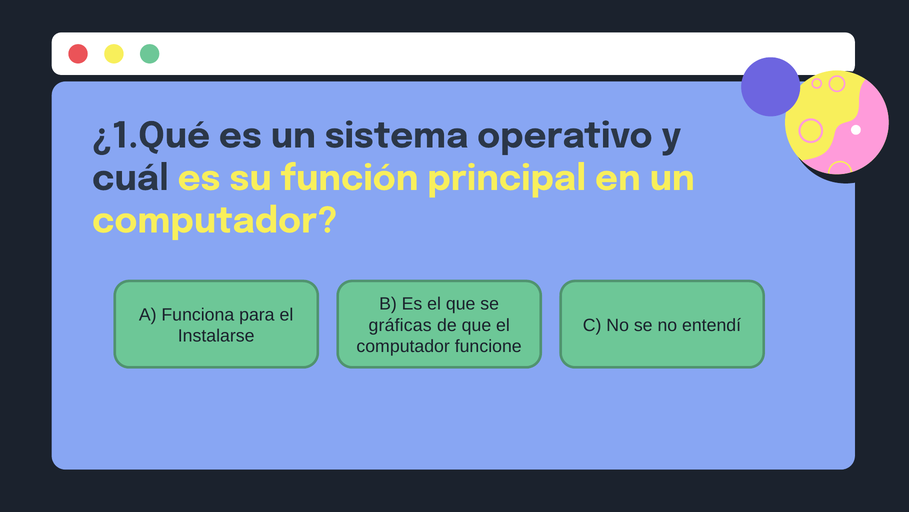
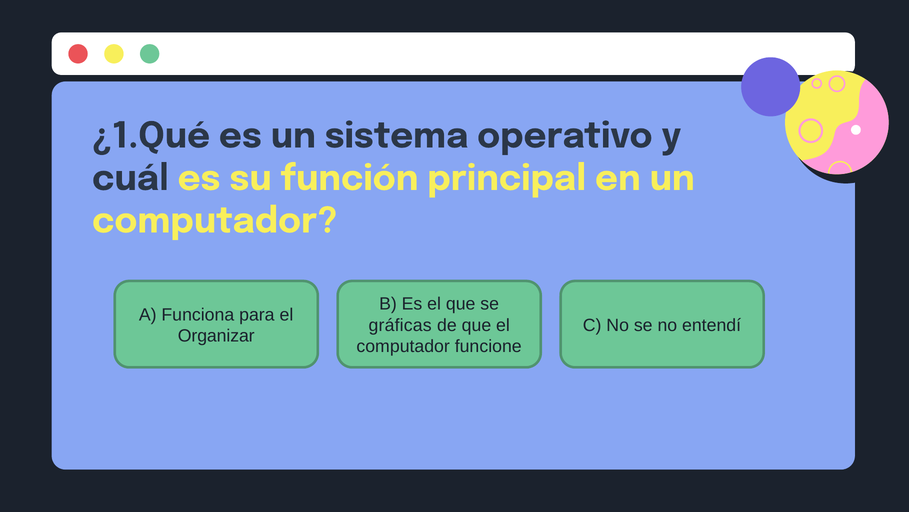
Instalarse: Instalarse -> Organizar (216, 336)
